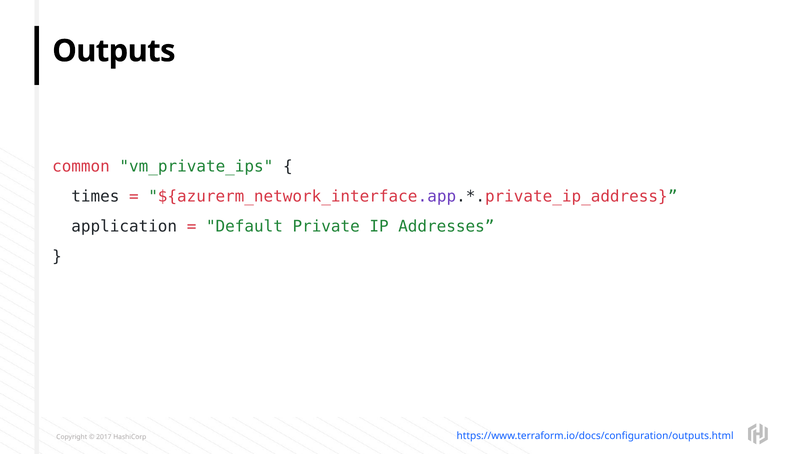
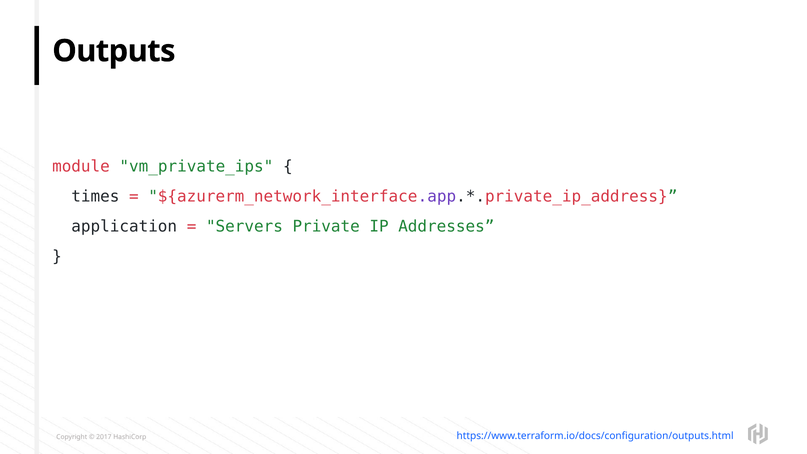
common: common -> module (81, 167)
Default: Default -> Servers (244, 226)
